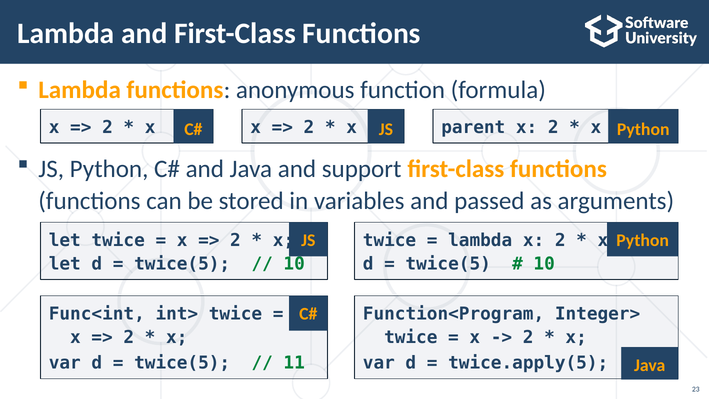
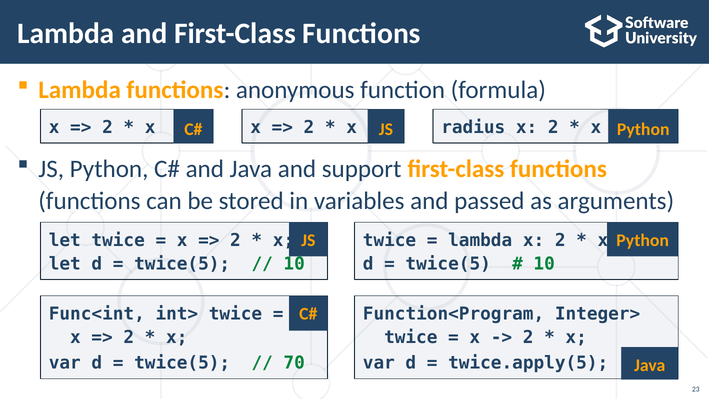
parent: parent -> radius (473, 127)
11: 11 -> 70 (294, 363)
